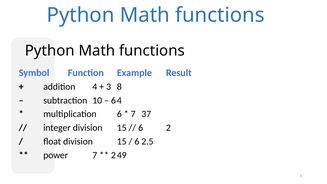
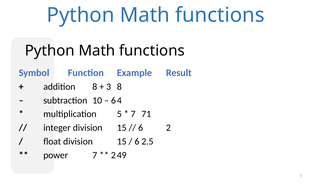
addition 4: 4 -> 8 (95, 87)
multiplication 6: 6 -> 5 (119, 114)
37: 37 -> 71 (146, 114)
